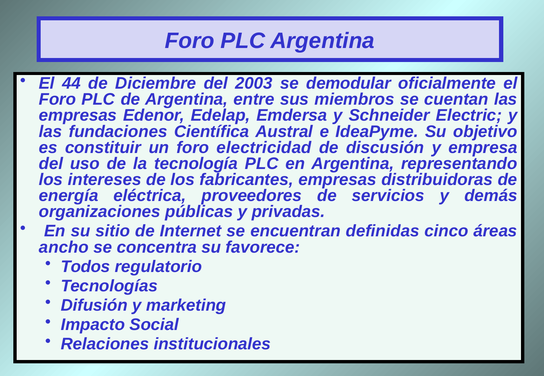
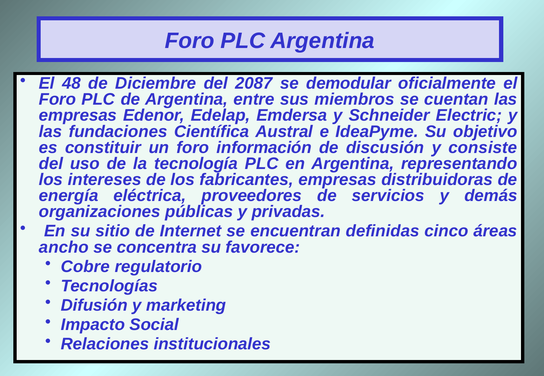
44: 44 -> 48 (71, 83)
2003: 2003 -> 2087 (254, 83)
electricidad: electricidad -> información (264, 148)
empresa: empresa -> consiste (483, 148)
Todos: Todos -> Cobre (85, 267)
